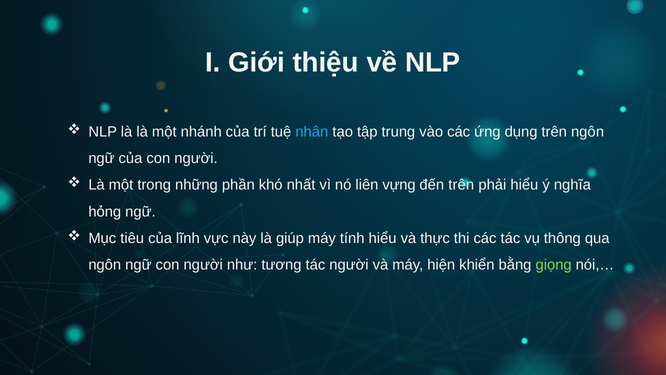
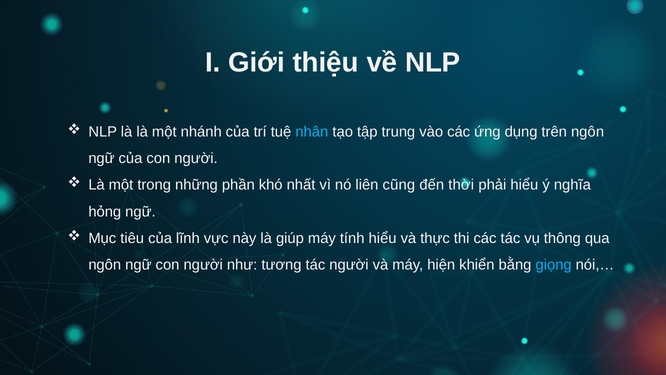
vựng: vựng -> cũng (399, 185)
đến trên: trên -> thời (461, 185)
giọng colour: light green -> light blue (554, 265)
